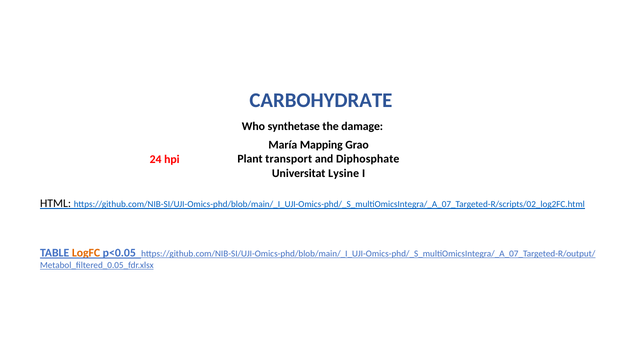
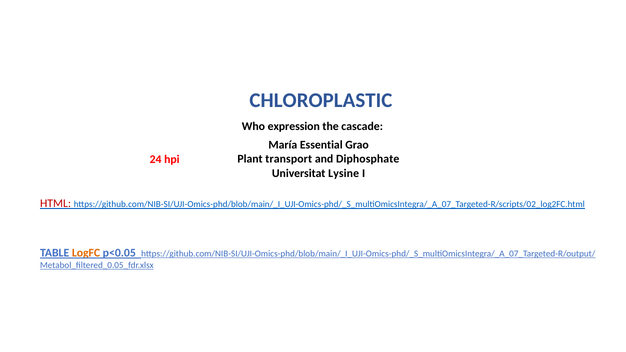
CARBOHYDRATE: CARBOHYDRATE -> CHLOROPLASTIC (321, 100)
synthetase: synthetase -> expression (294, 126)
damage: damage -> cascade (362, 126)
Mapping: Mapping -> Essential (321, 145)
HTML colour: black -> red (56, 204)
